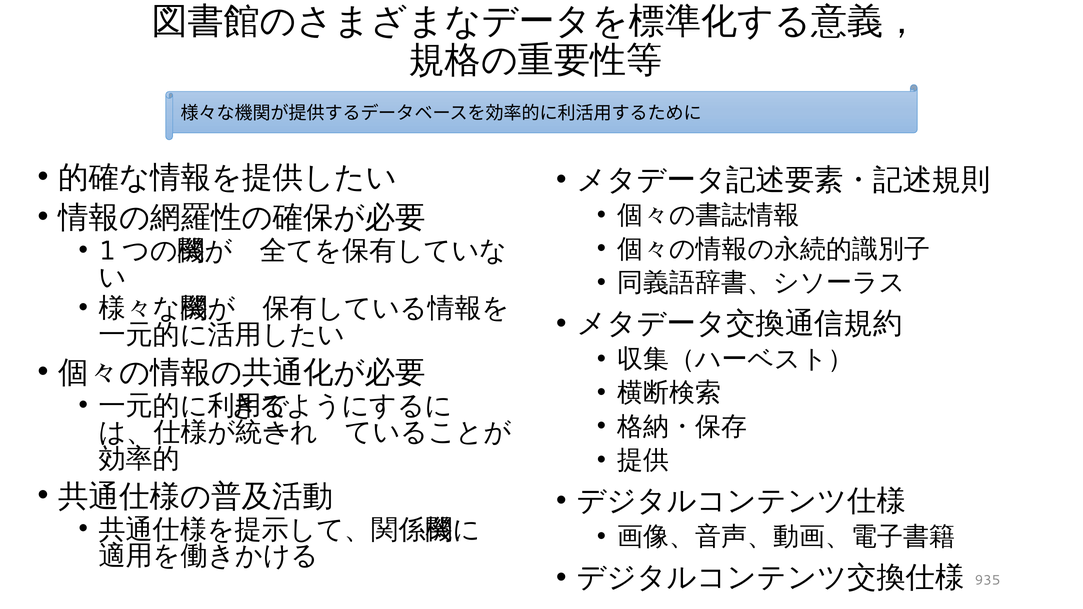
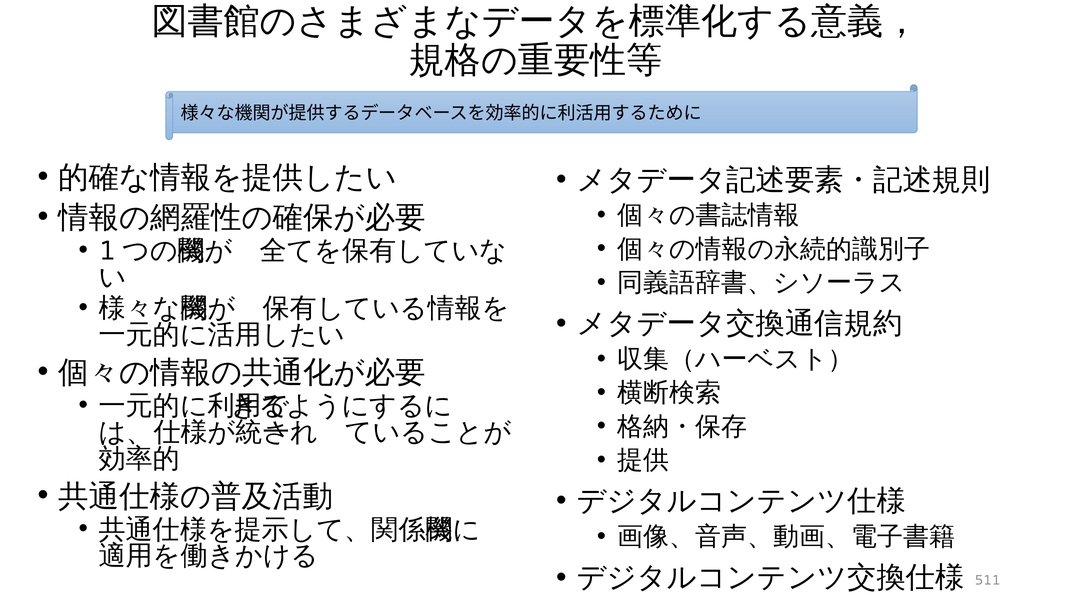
935: 935 -> 511 (988, 580)
